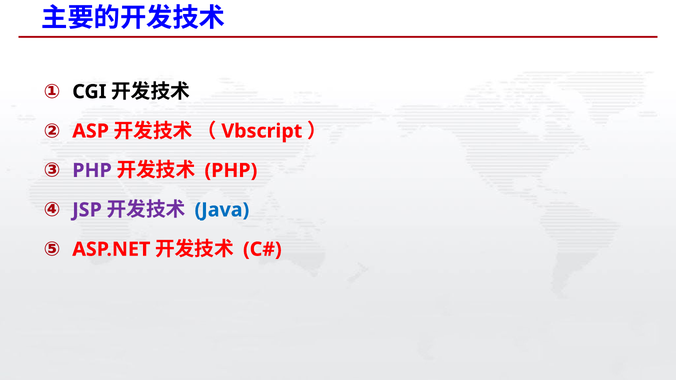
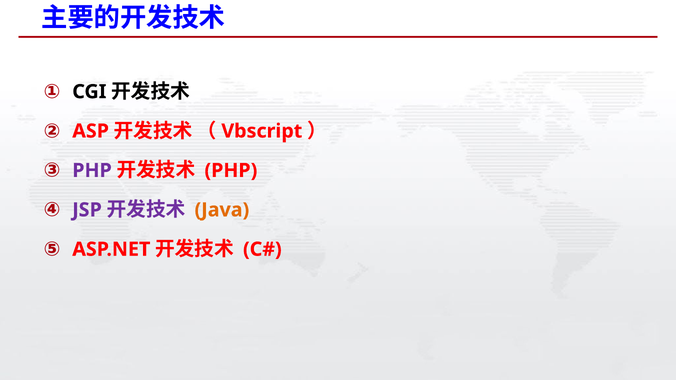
Java colour: blue -> orange (222, 210)
